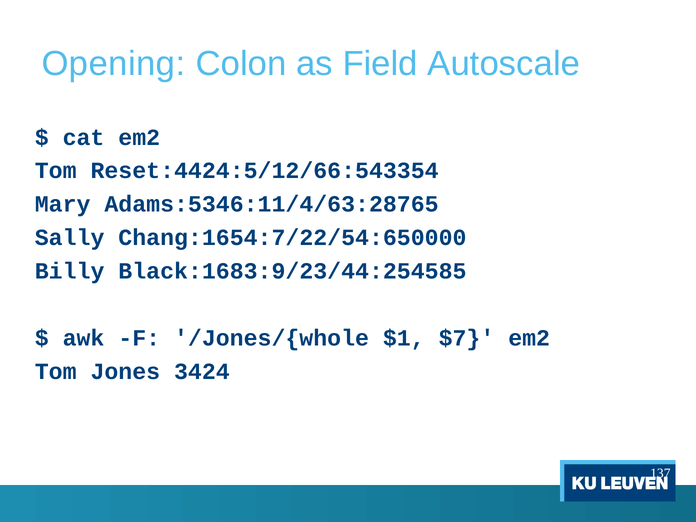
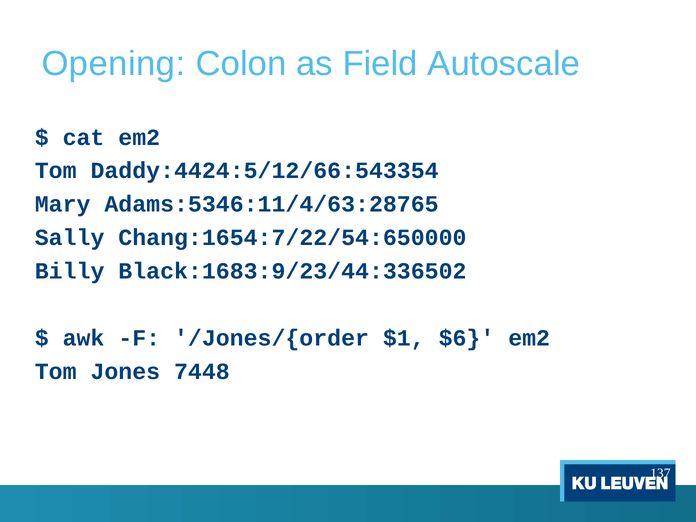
Reset:4424:5/12/66:543354: Reset:4424:5/12/66:543354 -> Daddy:4424:5/12/66:543354 (265, 171)
Black:1683:9/23/44:254585: Black:1683:9/23/44:254585 -> Black:1683:9/23/44:336502 (292, 271)
/Jones/{whole: /Jones/{whole -> /Jones/{order (272, 338)
$7: $7 -> $6 (466, 338)
3424: 3424 -> 7448 (202, 372)
